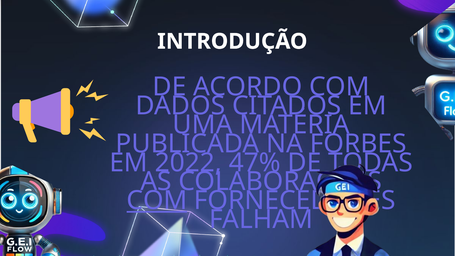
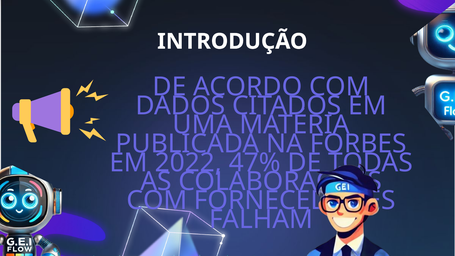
COM underline: present -> none (157, 201)
